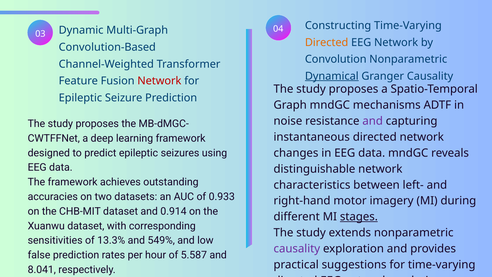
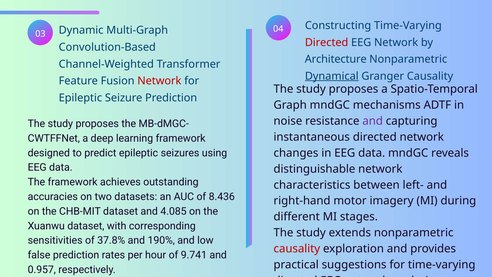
Directed colour: orange -> red (327, 42)
Convolution: Convolution -> Architecture (336, 59)
0.933: 0.933 -> 8.436 (222, 197)
0.914: 0.914 -> 4.085 (173, 211)
stages underline: present -> none (359, 217)
13.3%: 13.3% -> 37.8% (111, 240)
549%: 549% -> 190% (161, 240)
causality colour: purple -> red (297, 249)
5.587: 5.587 -> 9.741 (194, 255)
8.041: 8.041 -> 0.957 (42, 269)
